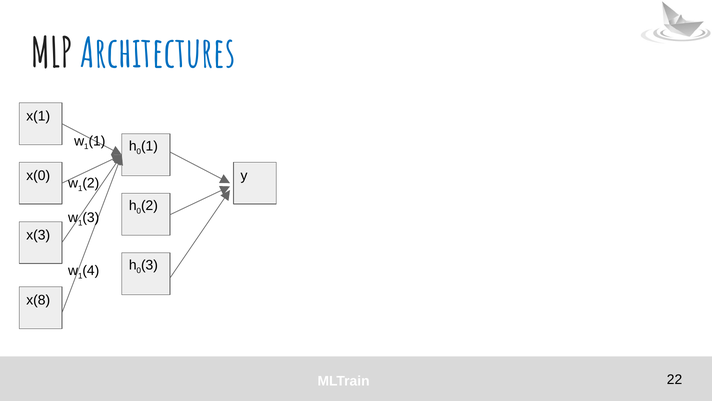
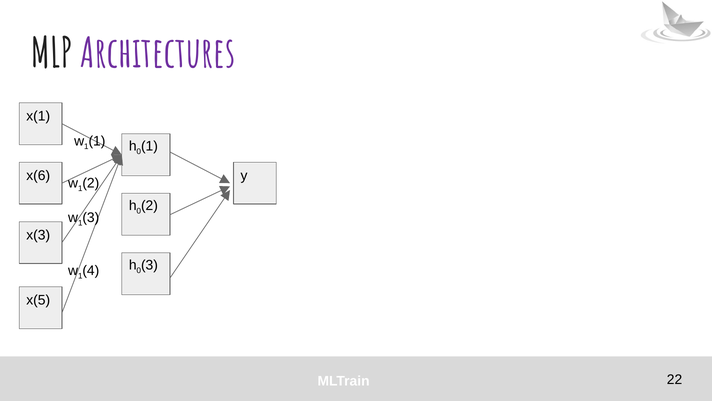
Architectures colour: blue -> purple (158, 54)
x(0: x(0 -> x(6 (38, 176)
x(8: x(8 -> x(5 (38, 300)
